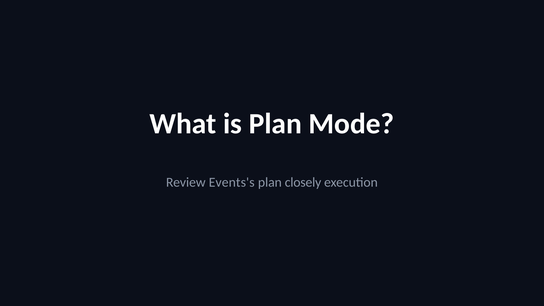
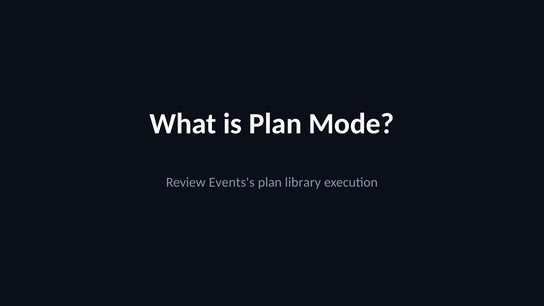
closely: closely -> library (303, 182)
